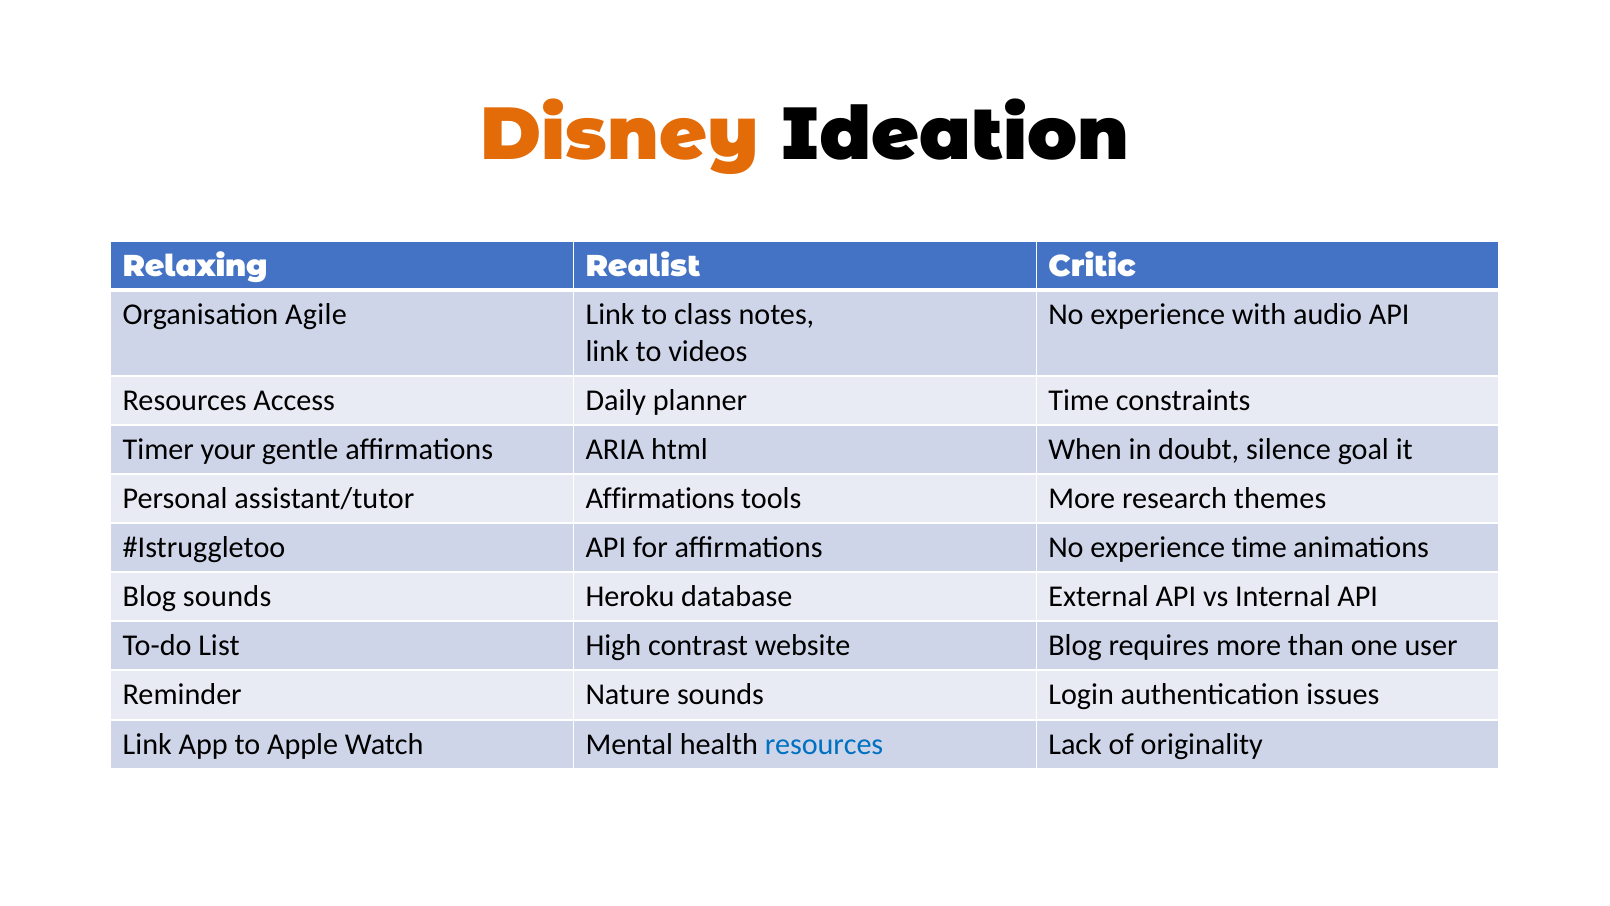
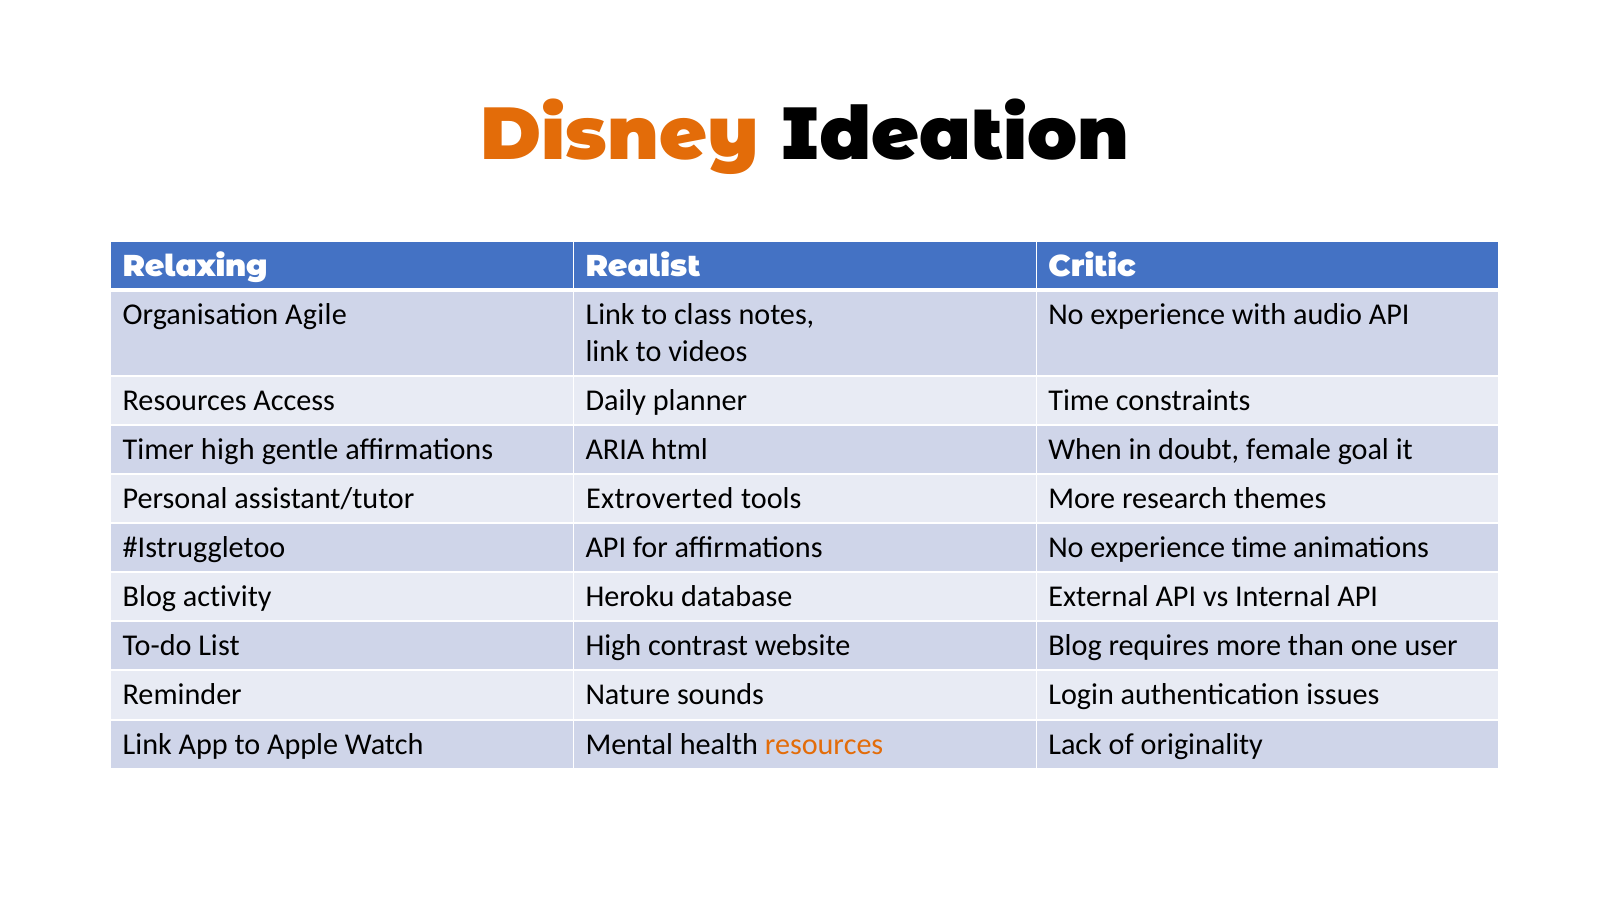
Timer your: your -> high (228, 450)
silence: silence -> female (1288, 450)
assistant/tutor Affirmations: Affirmations -> Extroverted (660, 499)
Blog sounds: sounds -> activity (227, 597)
resources colour: blue -> orange (824, 745)
